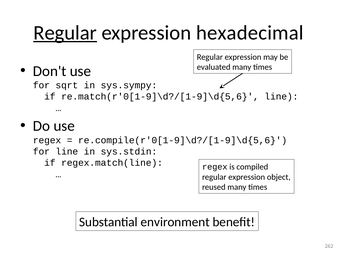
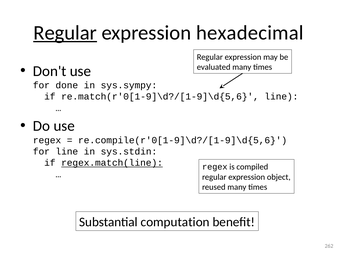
sqrt: sqrt -> done (67, 85)
regex.match(line underline: none -> present (112, 163)
environment: environment -> computation (175, 222)
